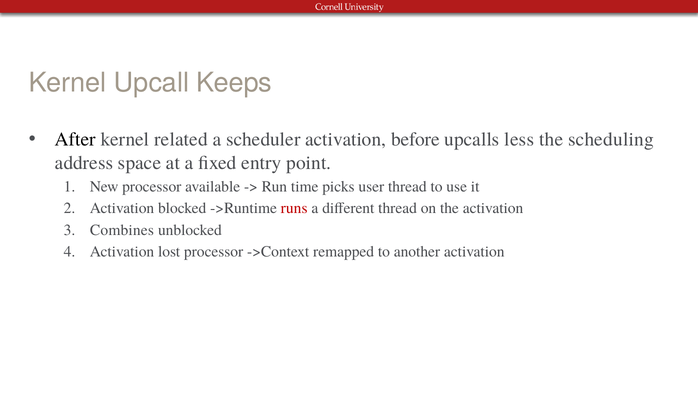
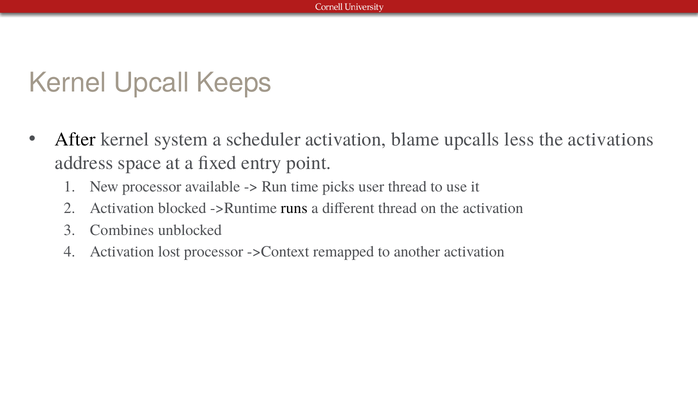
related: related -> system (181, 139)
before: before -> blame (415, 139)
scheduling: scheduling -> activations (611, 139)
runs colour: red -> black (294, 208)
